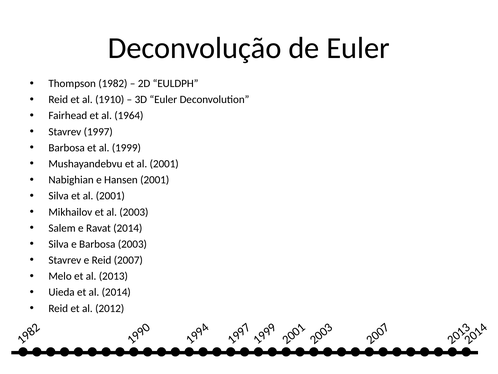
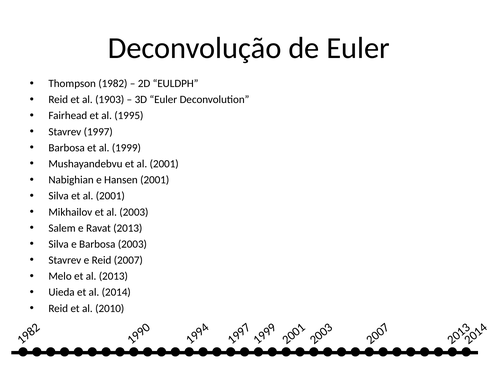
1910: 1910 -> 1903 (110, 99)
1964: 1964 -> 1995 (129, 116)
Ravat 2014: 2014 -> 2013 (128, 228)
2012: 2012 -> 2010 (110, 308)
